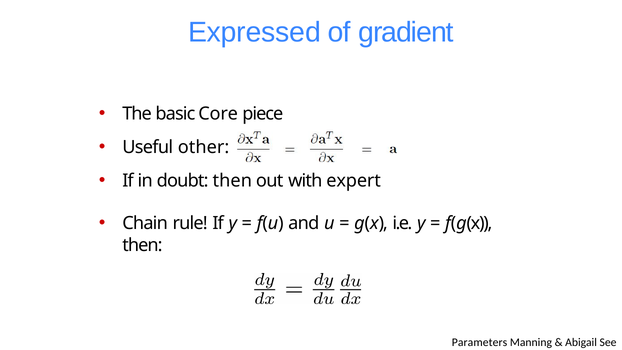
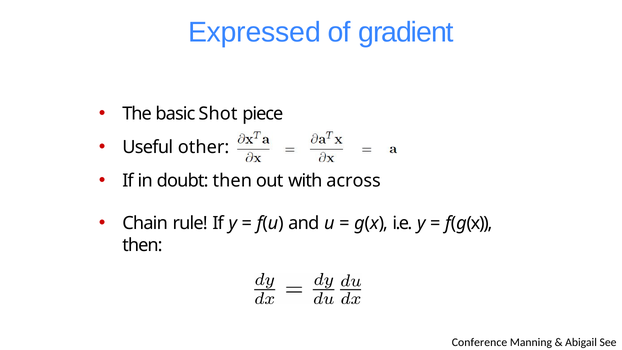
Core: Core -> Shot (218, 114)
expert: expert -> across (354, 181)
Parameters: Parameters -> Conference (480, 342)
